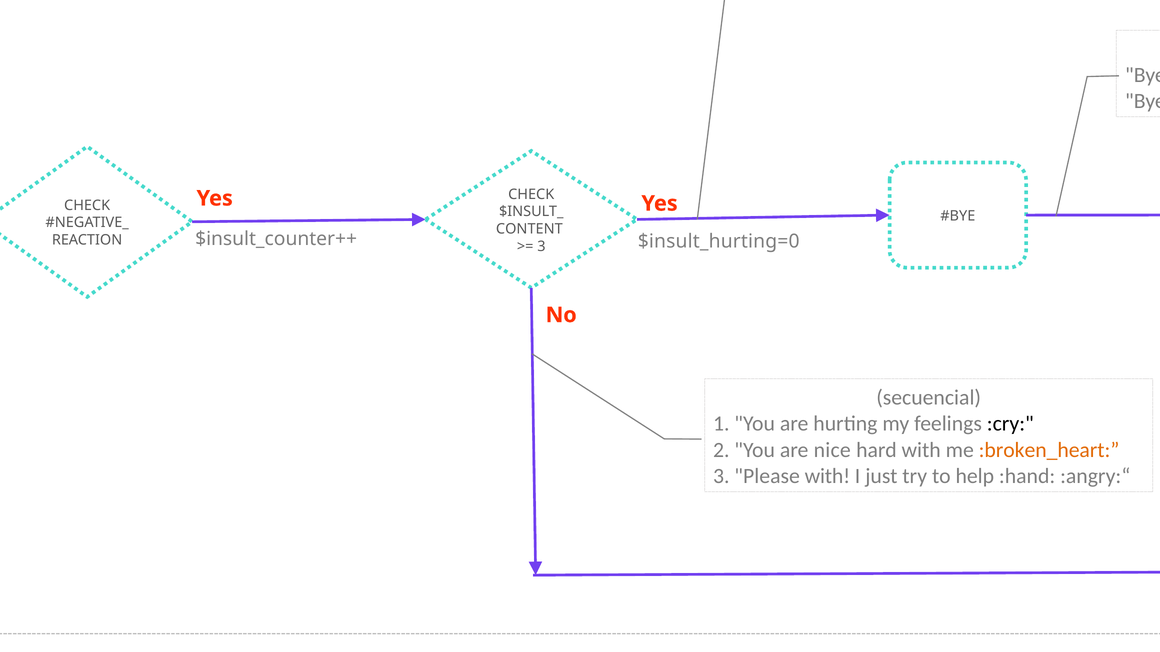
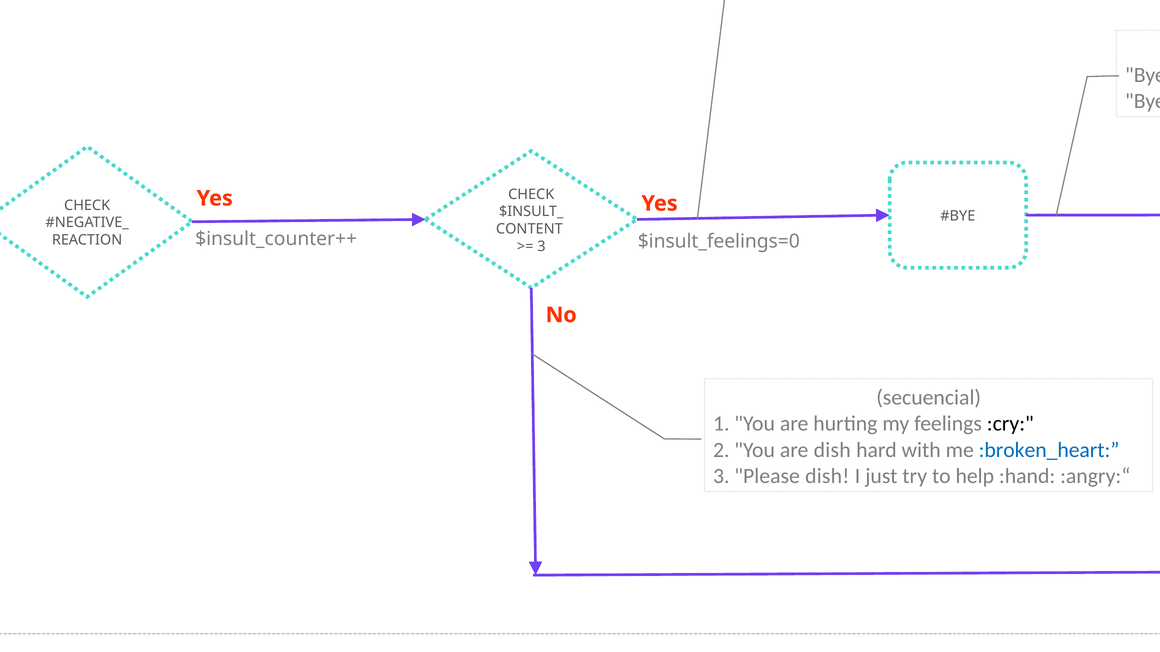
$insult_hurting=0: $insult_hurting=0 -> $insult_feelings=0 (719, 242)
are nice: nice -> dish (832, 450)
:broken_heart colour: orange -> blue (1049, 450)
Please with: with -> dish (827, 476)
